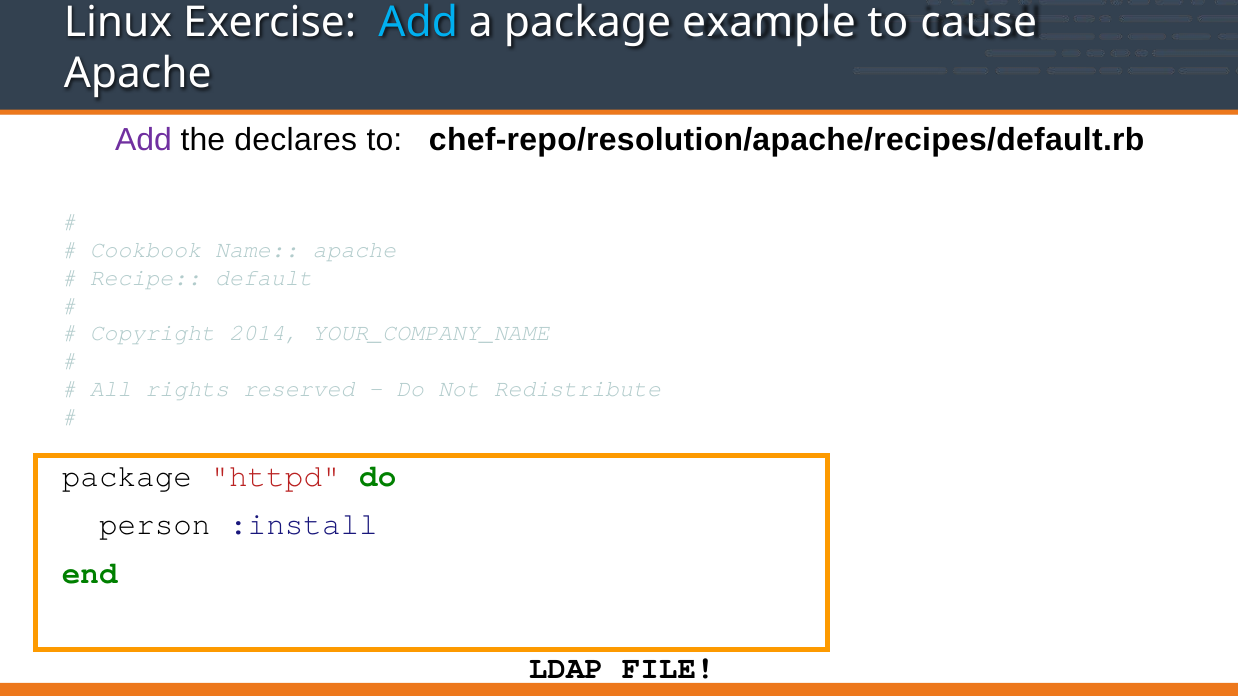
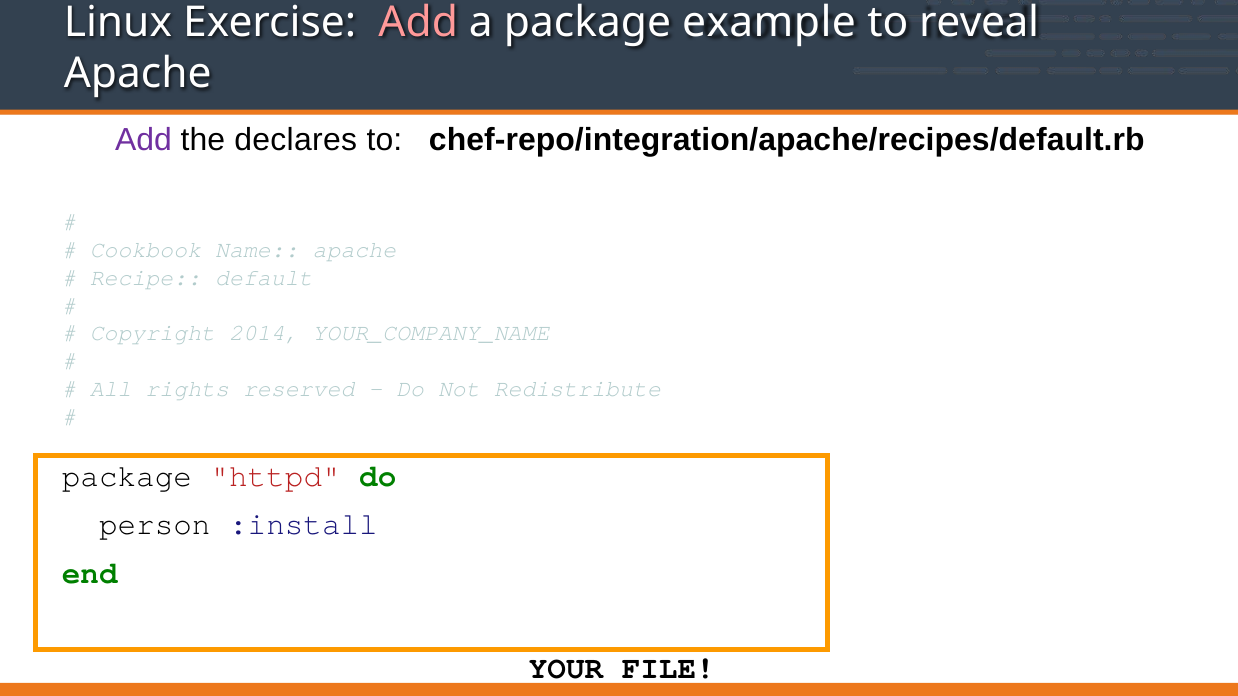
Add colour: light blue -> pink (418, 22)
cause: cause -> reveal (979, 22)
chef-repo/resolution/apache/recipes/default.rb: chef-repo/resolution/apache/recipes/default.rb -> chef-repo/integration/apache/recipes/default.rb (787, 140)
LDAP: LDAP -> YOUR (566, 668)
